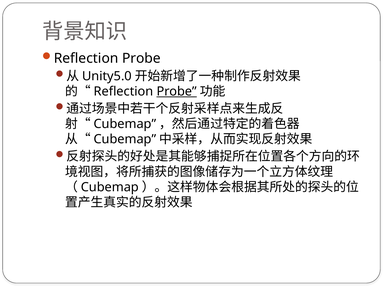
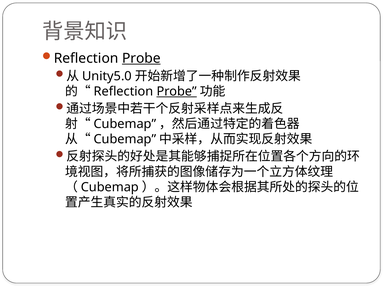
Probe underline: none -> present (141, 58)
